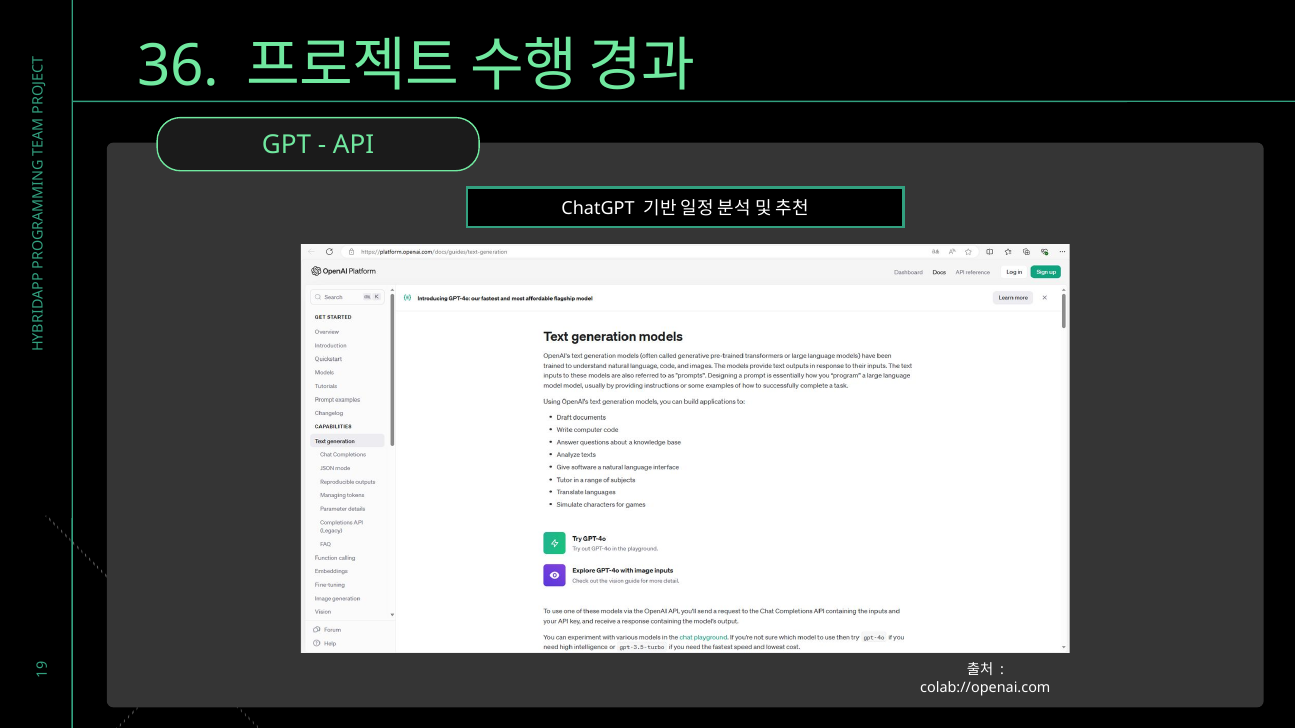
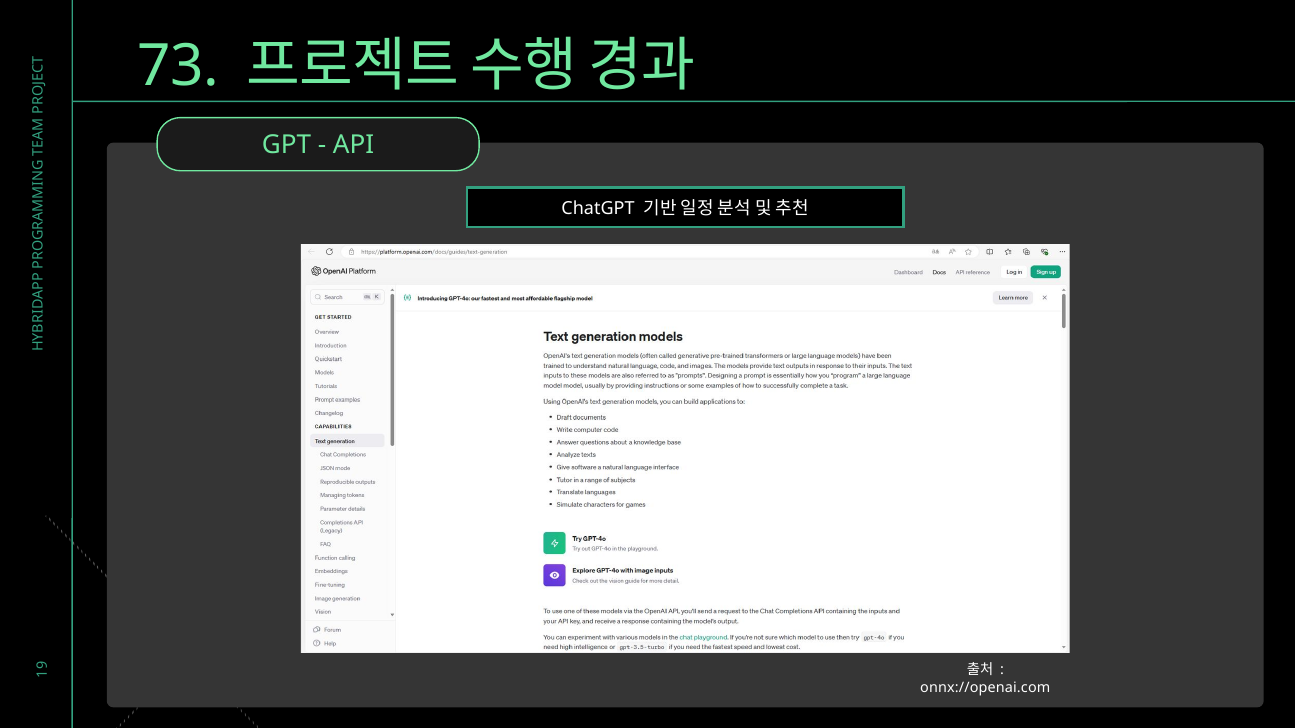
36: 36 -> 73 (178, 66)
colab://openai.com: colab://openai.com -> onnx://openai.com (985, 688)
